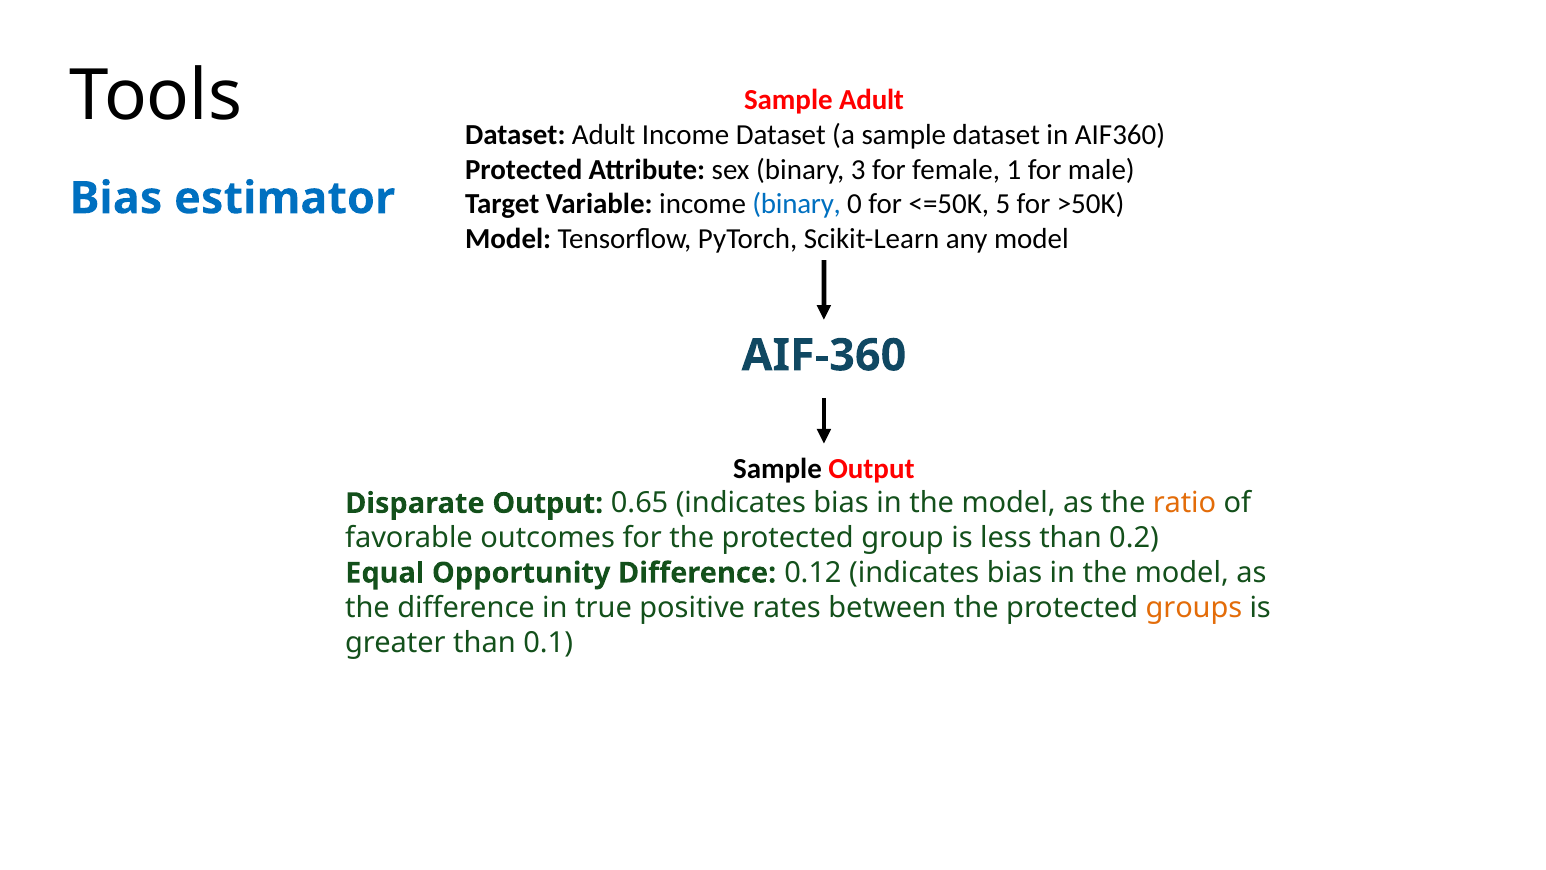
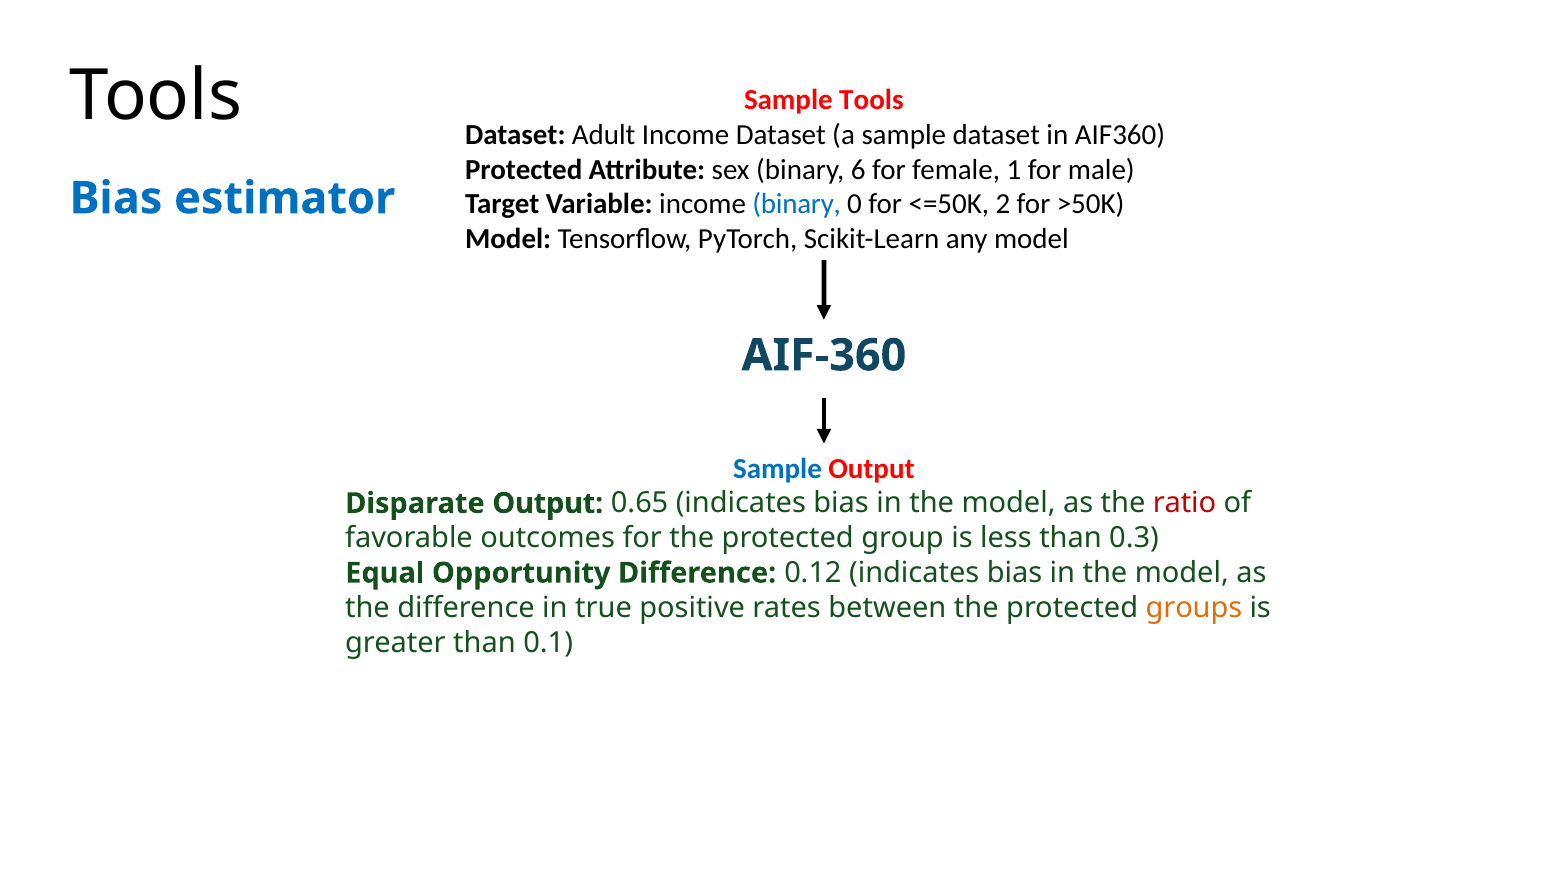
Sample Adult: Adult -> Tools (871, 100)
3: 3 -> 6 (858, 169)
5: 5 -> 2 (1003, 204)
Sample colour: black -> blue (778, 468)
ratio colour: orange -> red (1184, 503)
0.2: 0.2 -> 0.3 (1134, 538)
